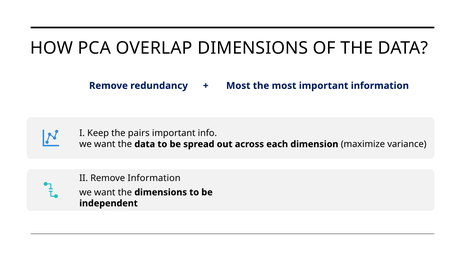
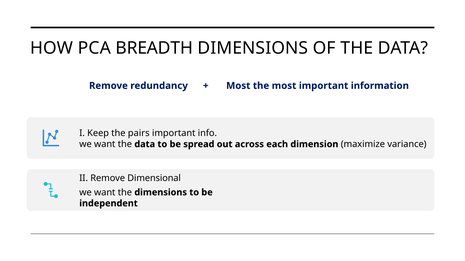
OVERLAP: OVERLAP -> BREADTH (154, 48)
Remove Information: Information -> Dimensional (154, 178)
